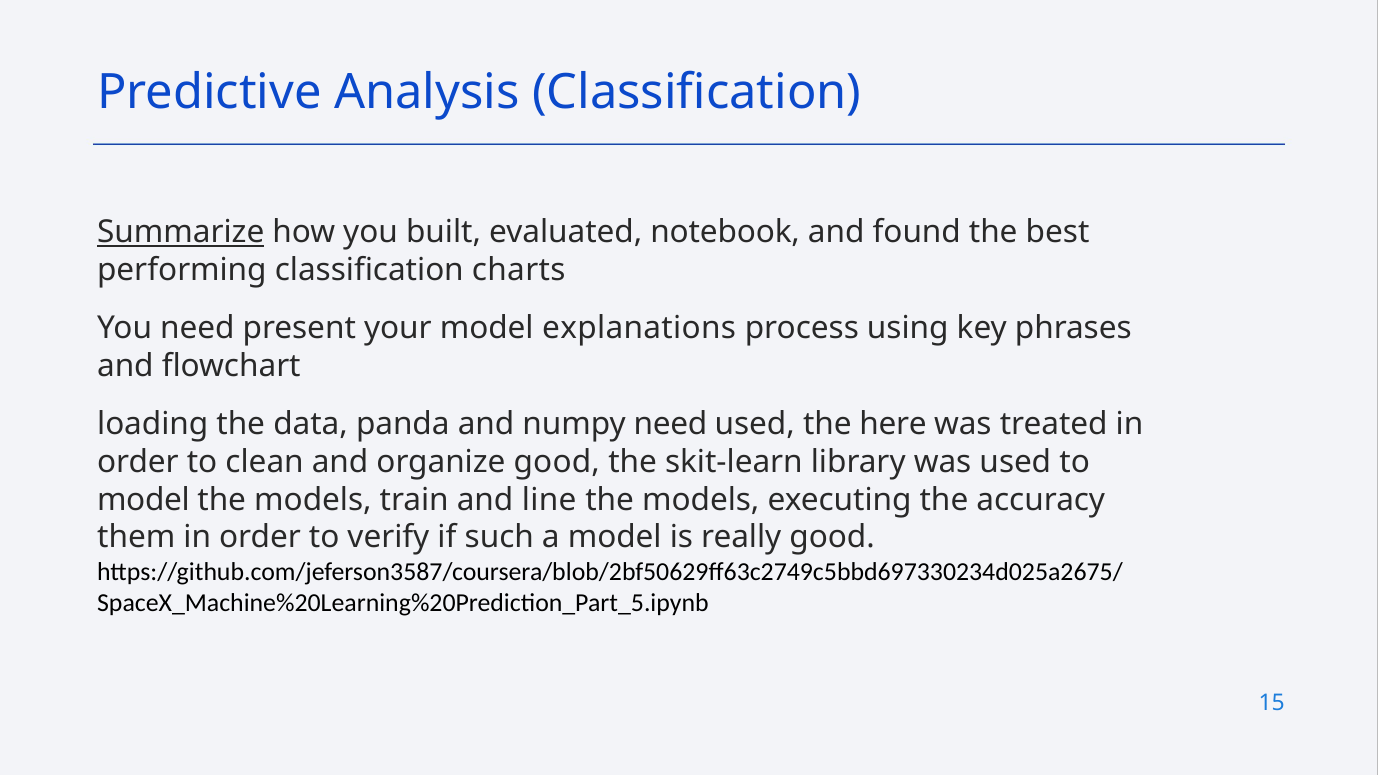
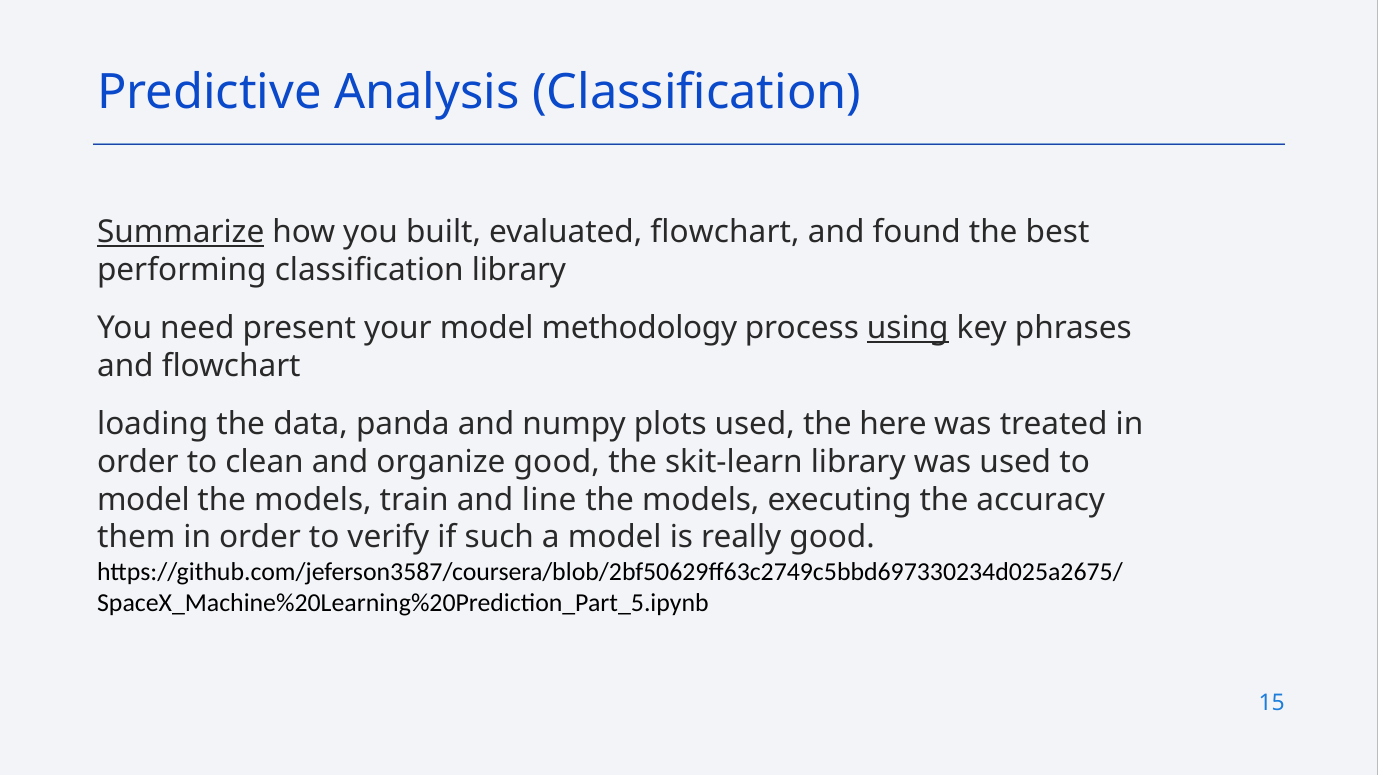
evaluated notebook: notebook -> flowchart (725, 233)
classification charts: charts -> library (519, 270)
explanations: explanations -> methodology (639, 328)
using underline: none -> present (908, 328)
numpy need: need -> plots (670, 424)
